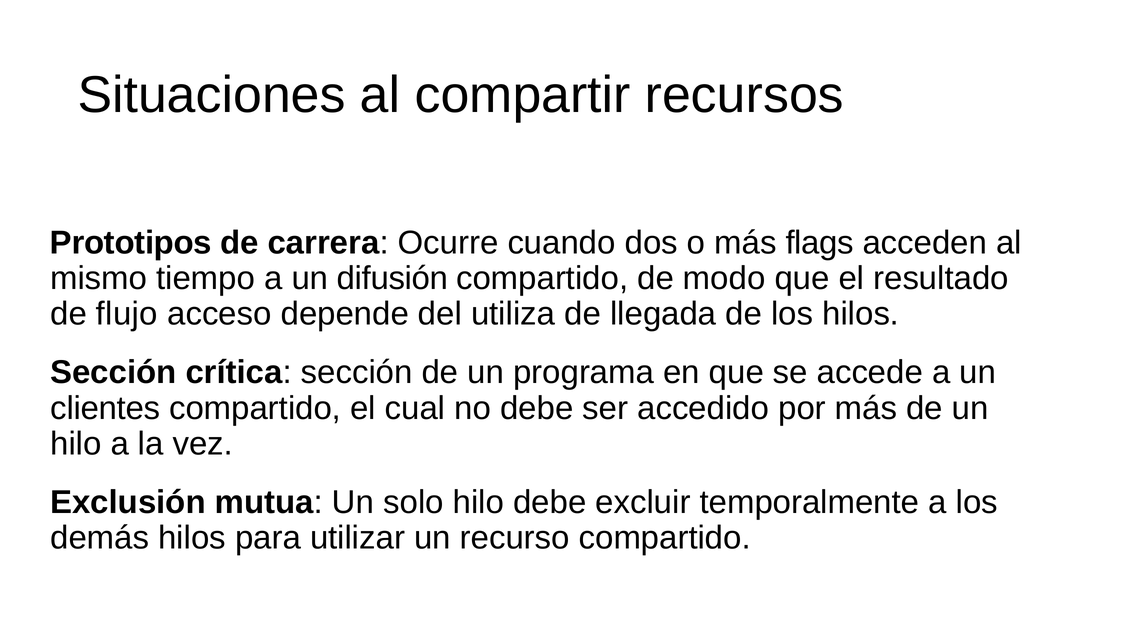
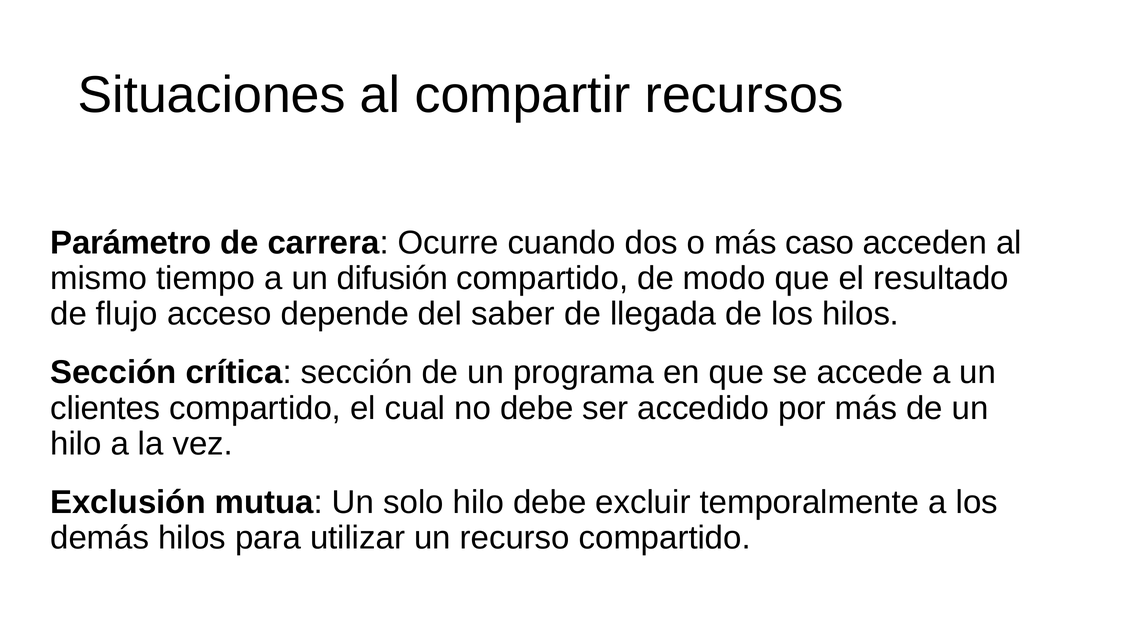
Prototipos: Prototipos -> Parámetro (131, 243)
flags: flags -> caso (820, 243)
utiliza: utiliza -> saber (513, 314)
